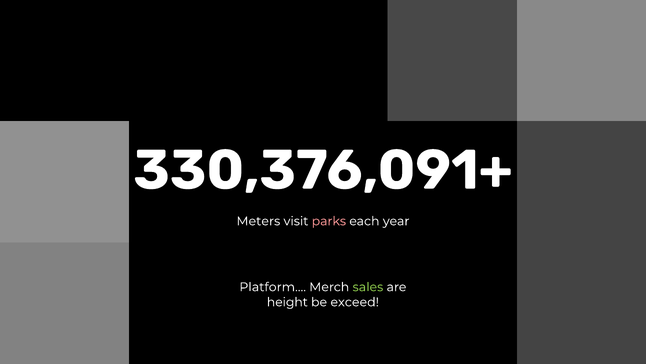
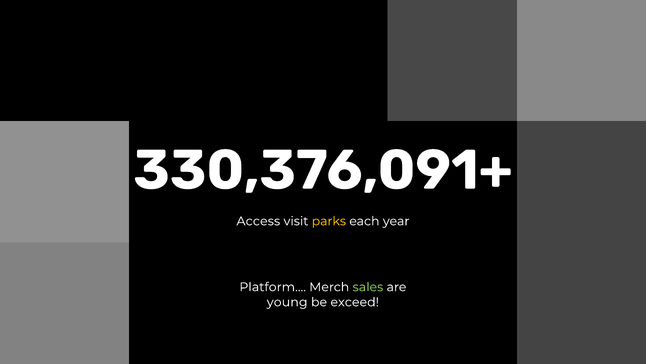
Meters: Meters -> Access (258, 221)
parks colour: pink -> yellow (329, 221)
height: height -> young (287, 302)
